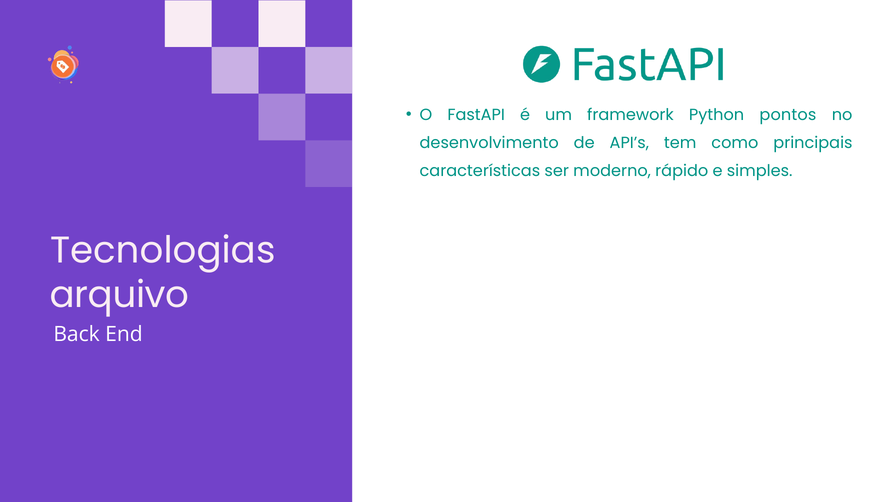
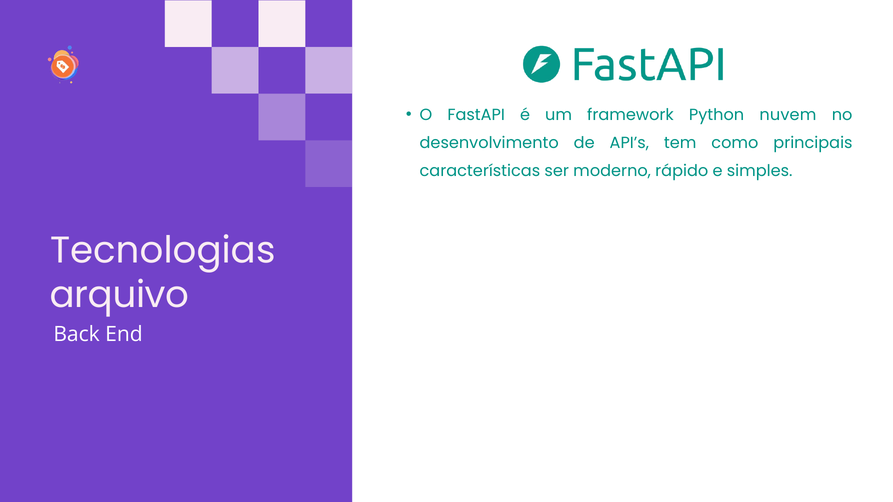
pontos: pontos -> nuvem (788, 115)
